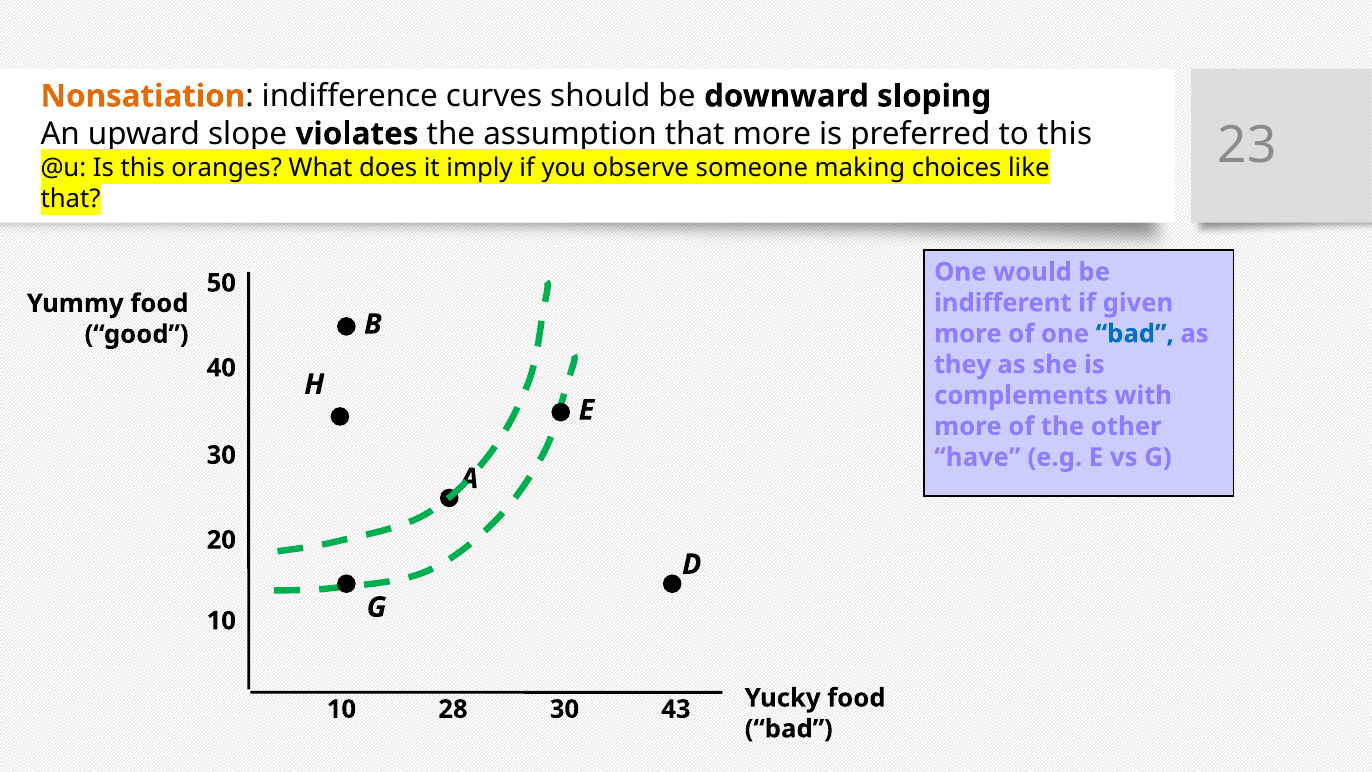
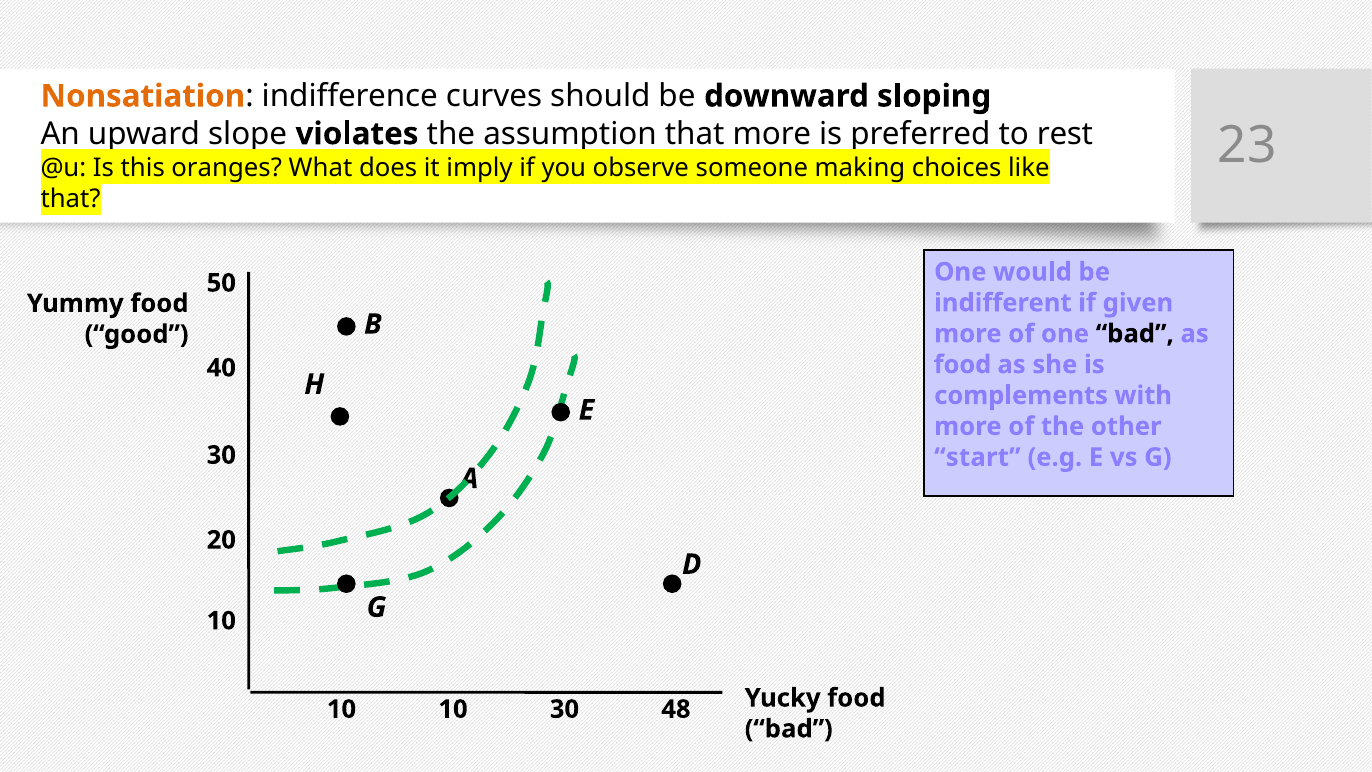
this: this -> rest (1065, 134)
bad colour: blue -> black (1135, 334)
they: they -> food (963, 365)
have: have -> start (977, 457)
10 28: 28 -> 10 (453, 709)
43: 43 -> 48 (676, 709)
